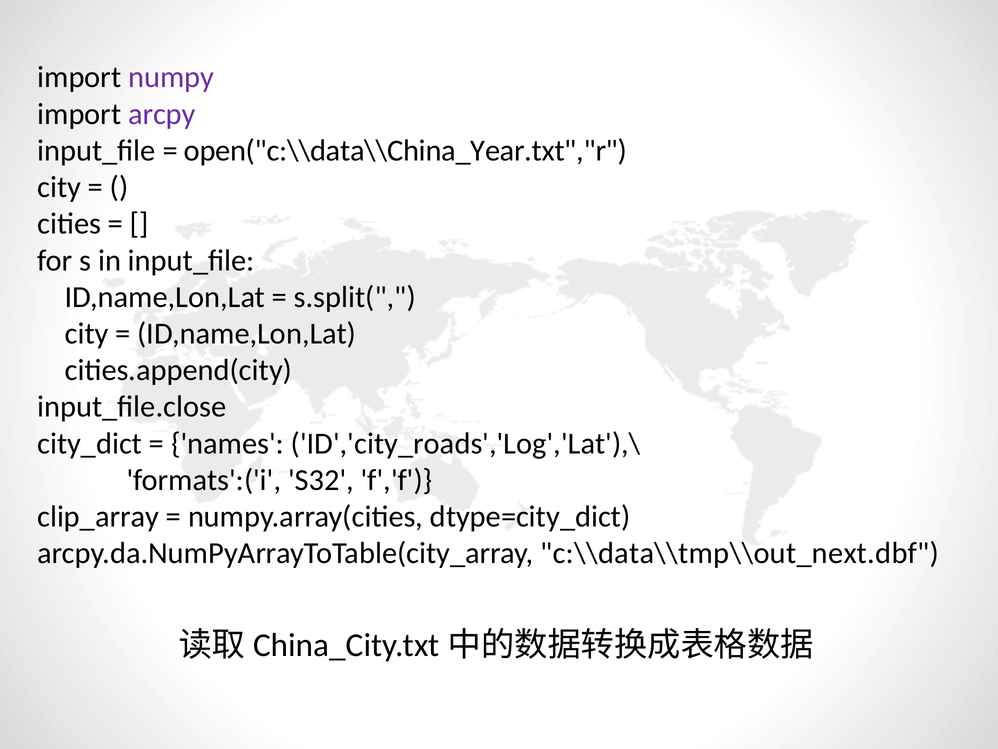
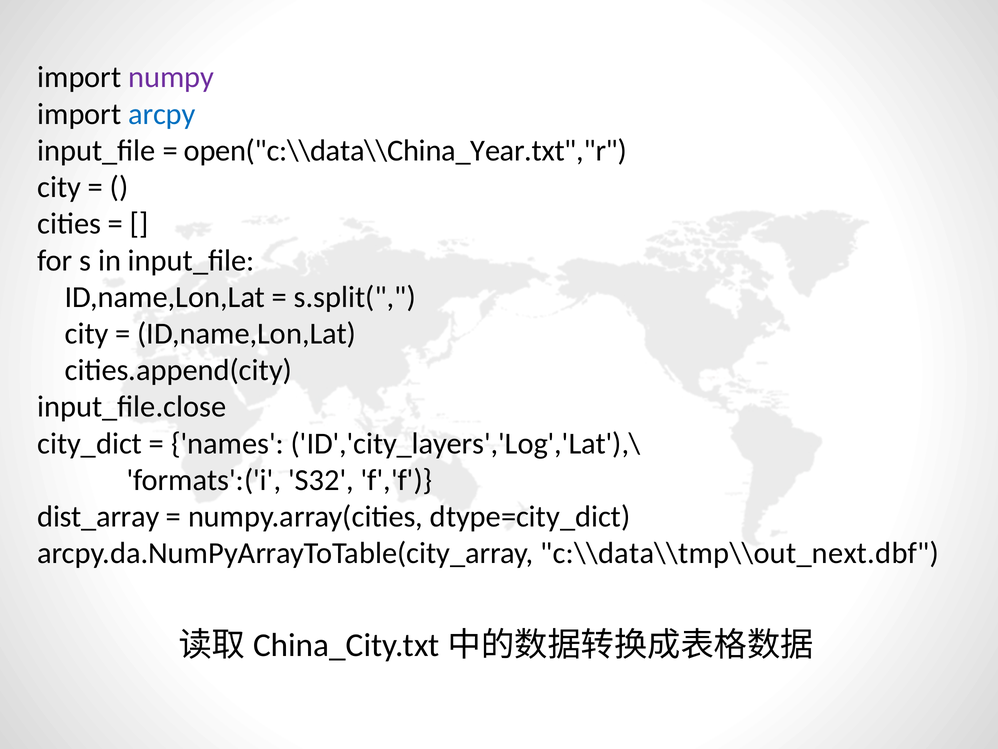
arcpy colour: purple -> blue (162, 114)
ID','city_roads','Log','Lat'),\: ID','city_roads','Log','Lat'),\ -> ID','city_layers','Log','Lat'),\ (466, 443)
clip_array: clip_array -> dist_array (98, 516)
